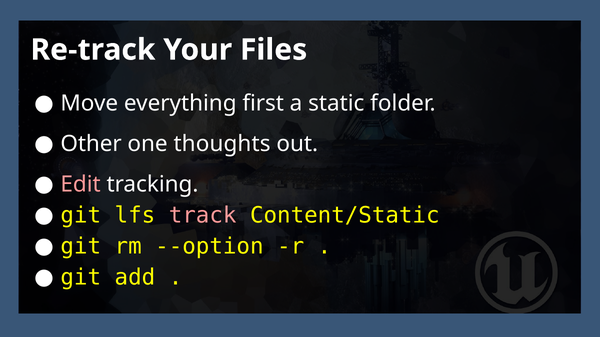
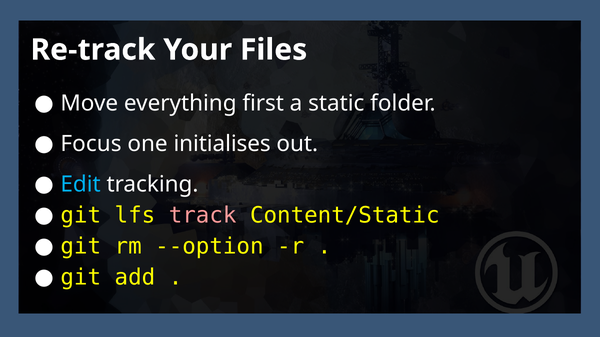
Other: Other -> Focus (91, 144)
thoughts: thoughts -> initialises (222, 144)
Edit colour: pink -> light blue (81, 184)
